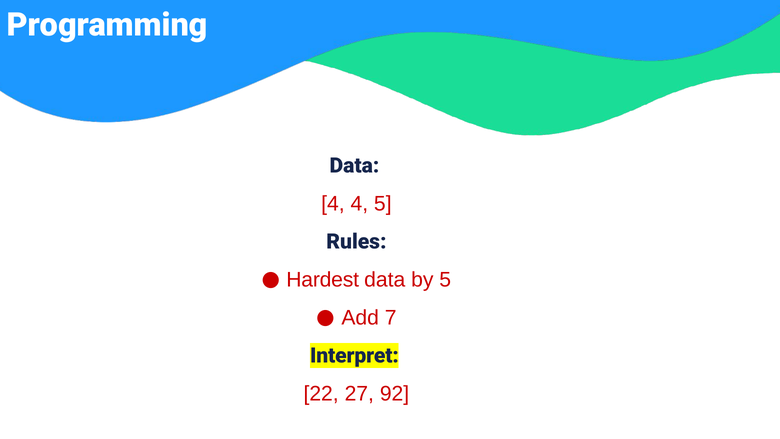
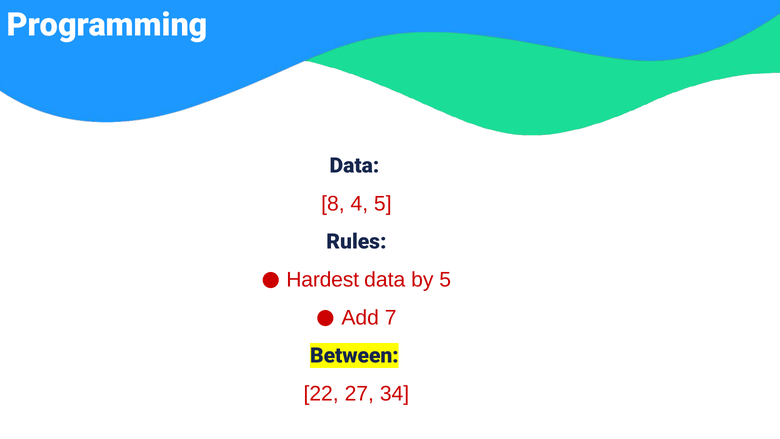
4: 4 -> 8 (333, 204)
Interpret: Interpret -> Between (354, 356)
92: 92 -> 34 (395, 394)
